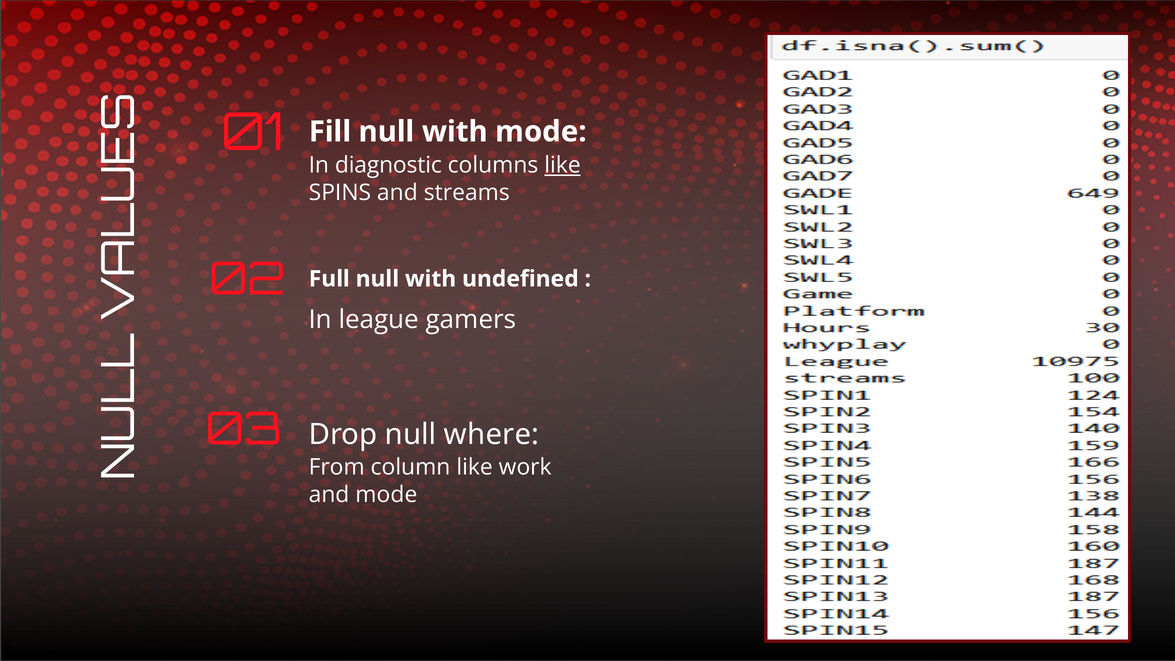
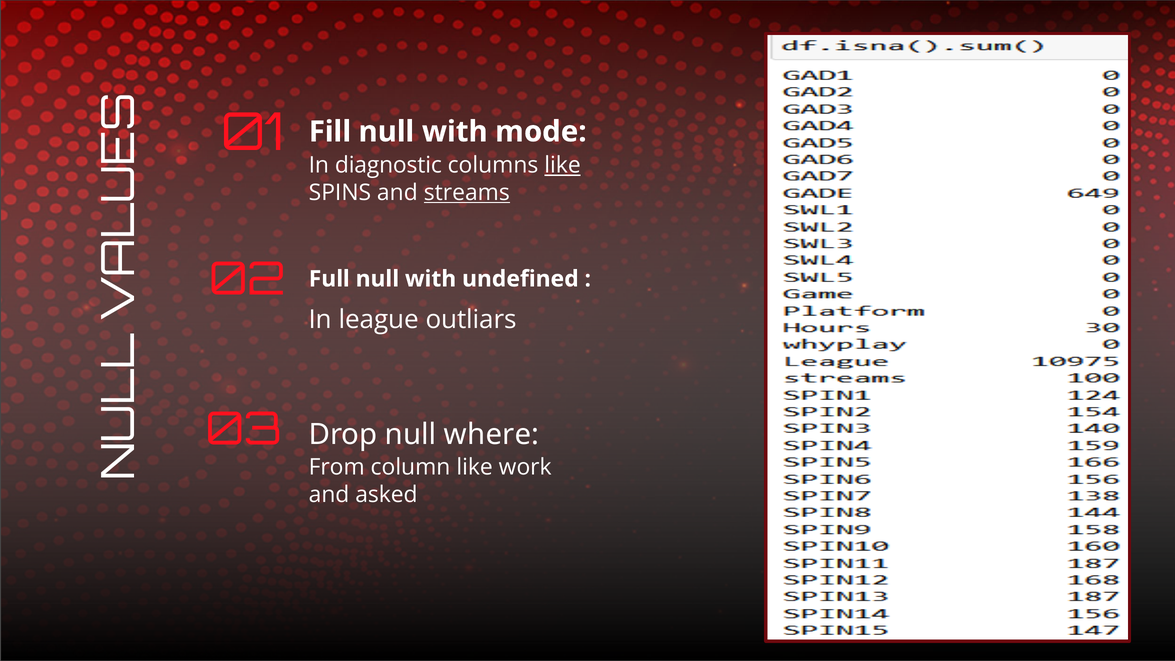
streams underline: none -> present (467, 193)
gamers: gamers -> outliars (471, 320)
and mode: mode -> asked (386, 495)
